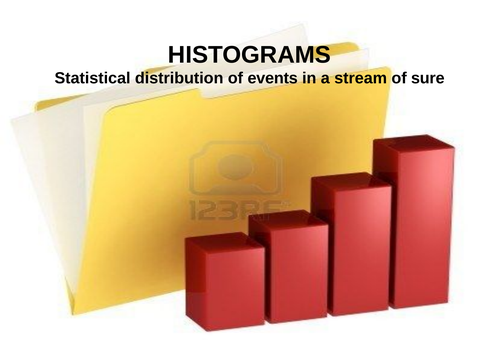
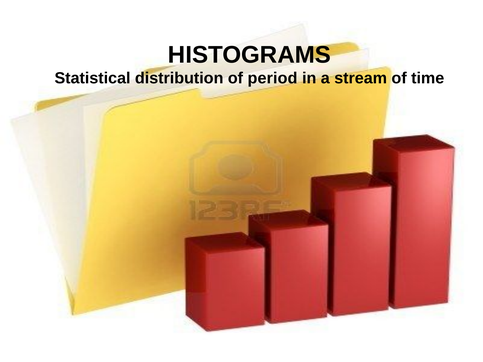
events: events -> period (272, 78)
sure: sure -> time (428, 78)
